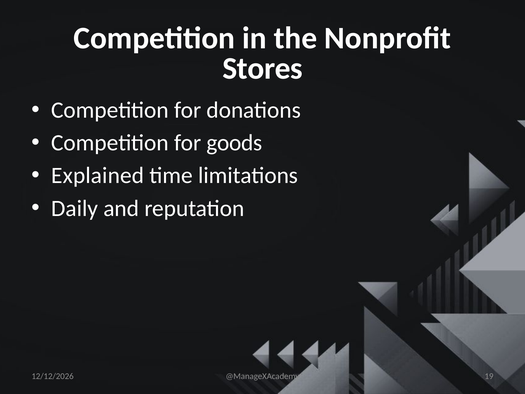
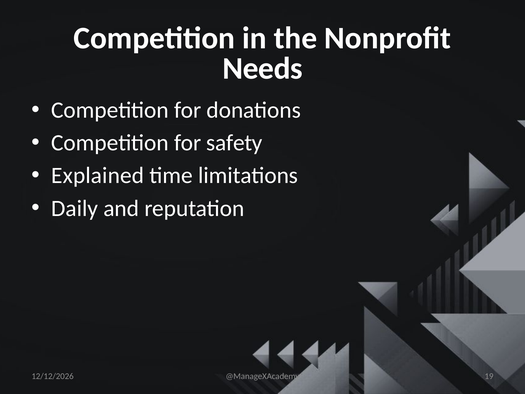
Stores: Stores -> Needs (263, 68)
goods: goods -> safety (234, 143)
